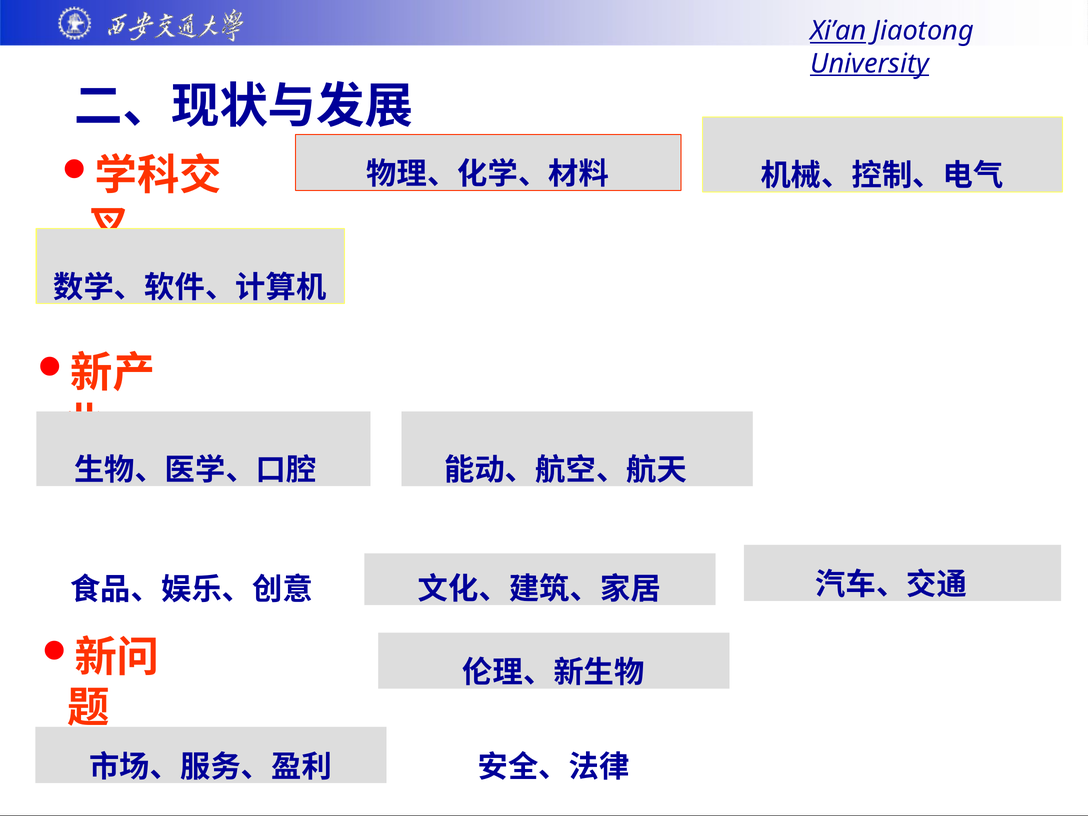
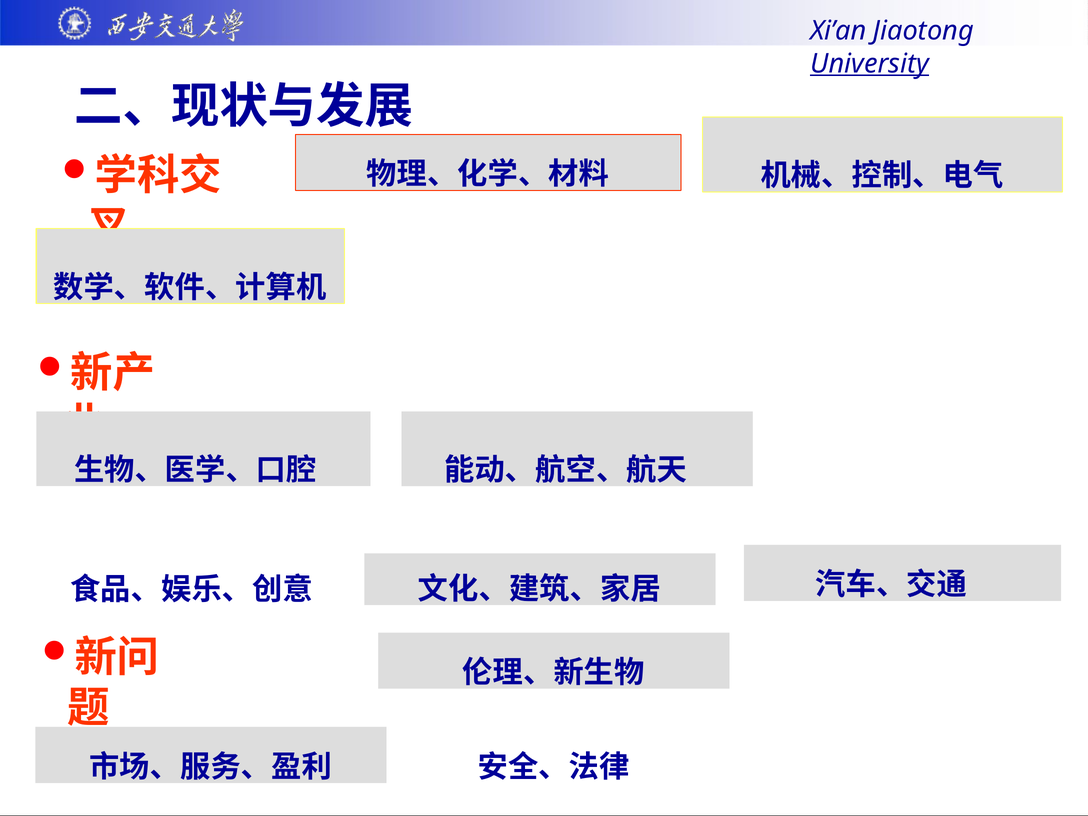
Xi’an underline: present -> none (838, 31)
